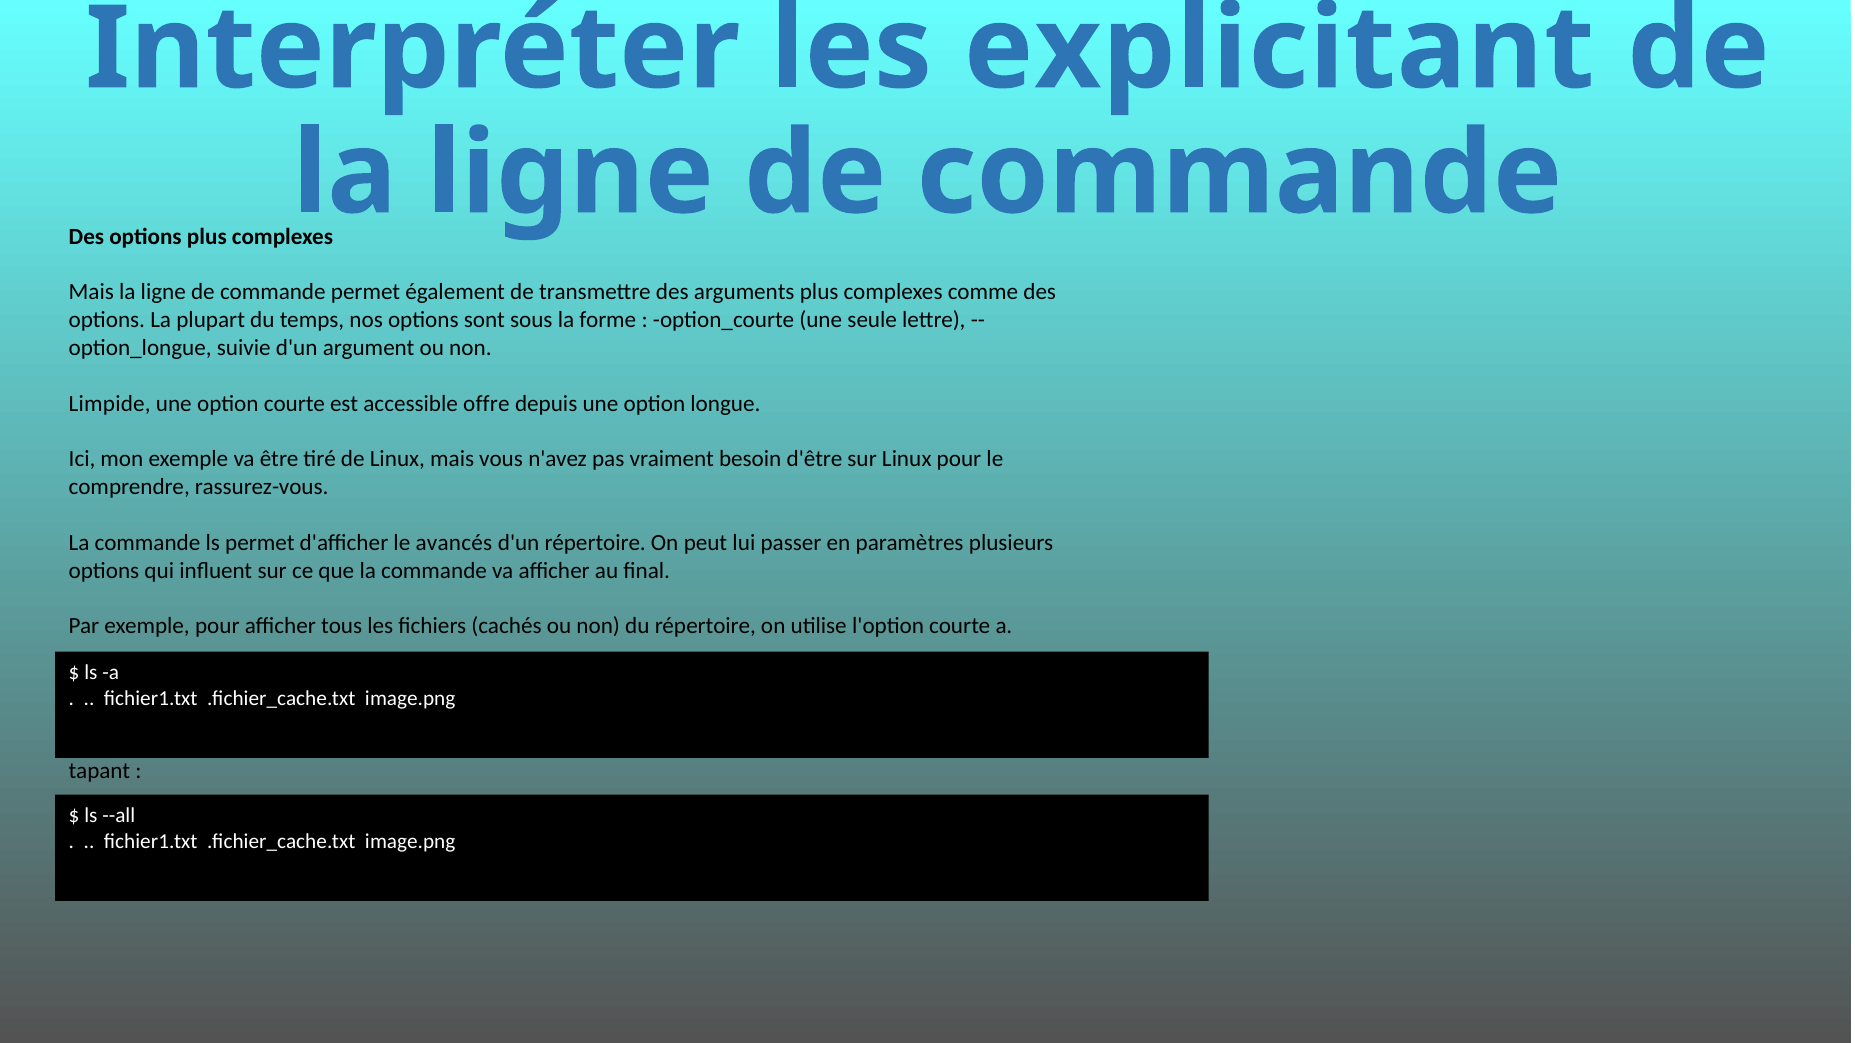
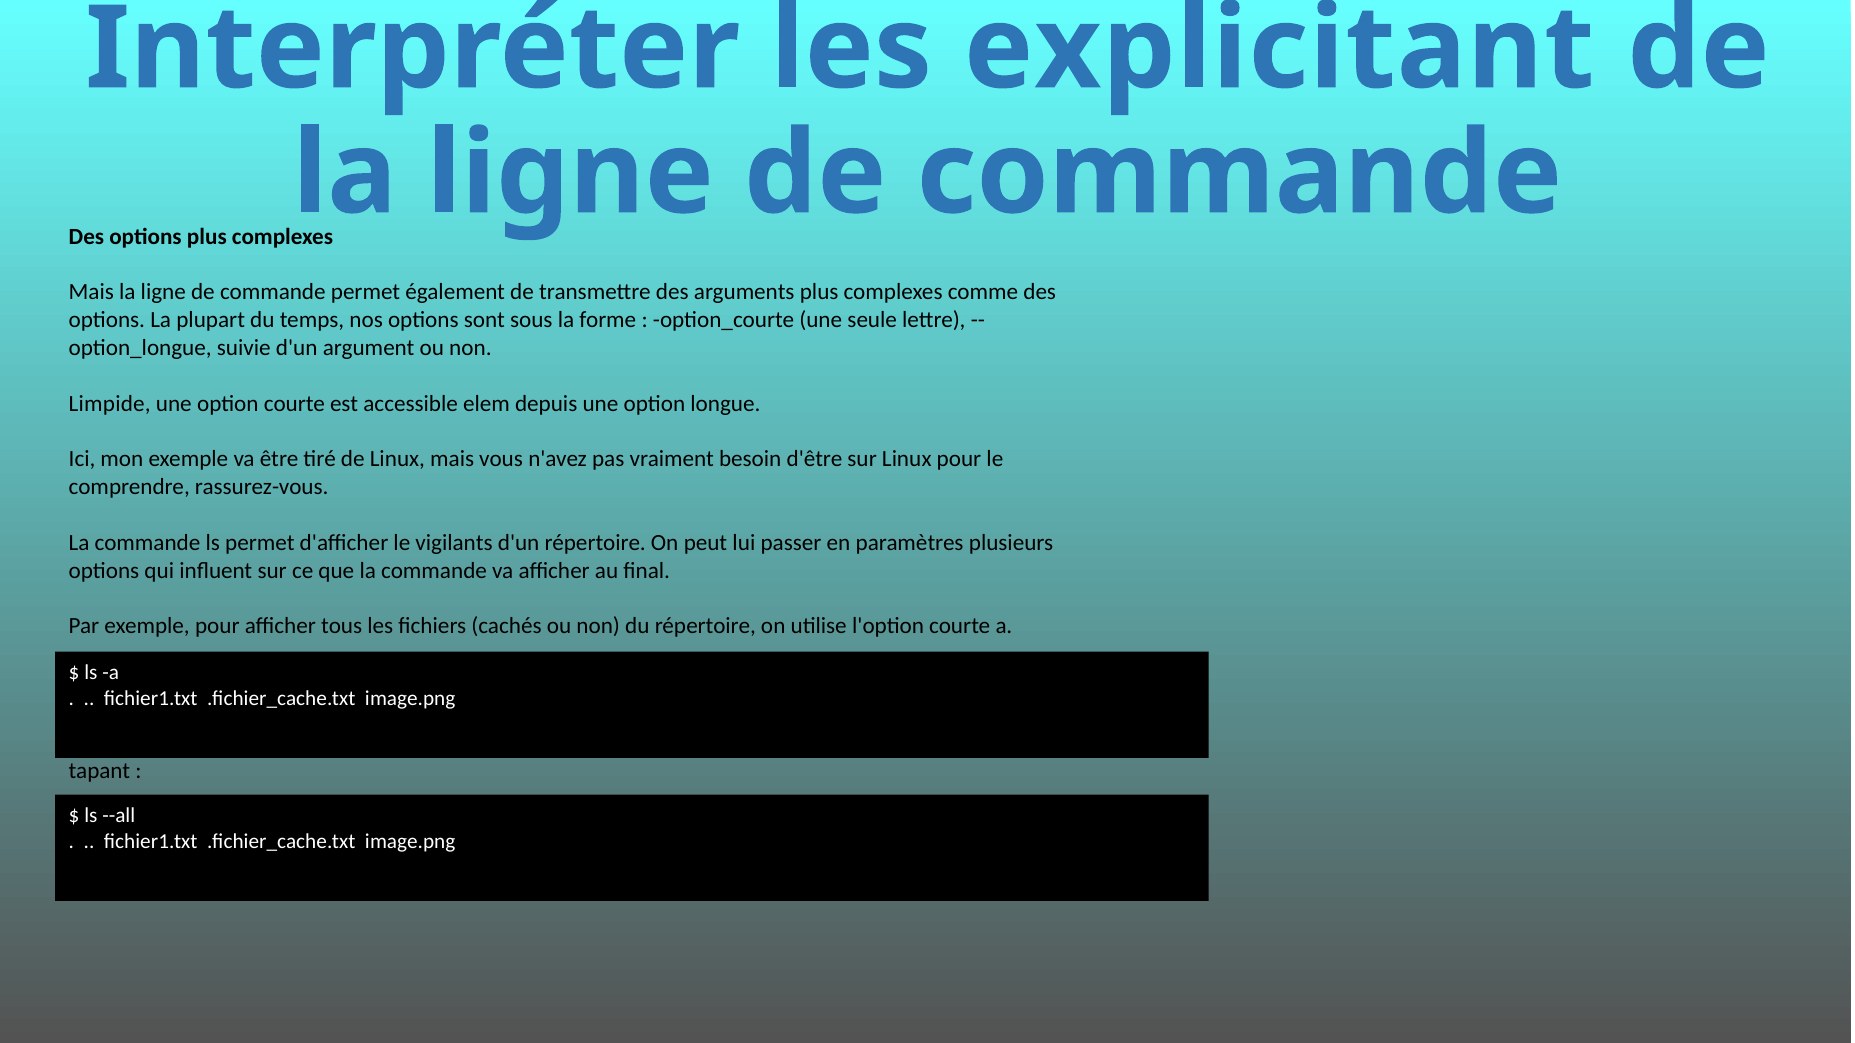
offre: offre -> elem (487, 404)
avancés: avancés -> vigilants (454, 543)
